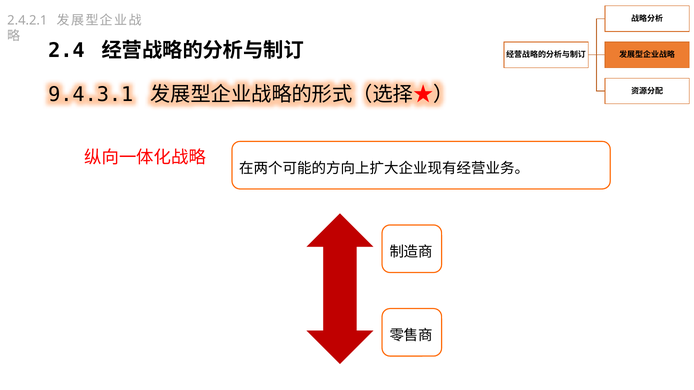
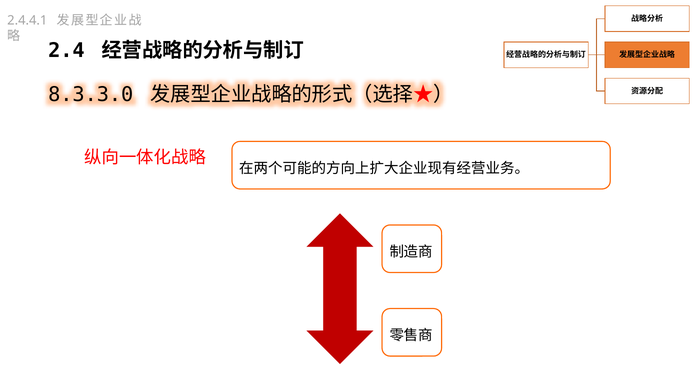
2.4.2.1: 2.4.2.1 -> 2.4.4.1 (27, 20)
9.4.3.1: 9.4.3.1 -> 8.3.3.0 (91, 94)
